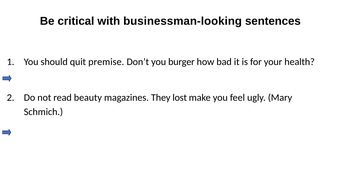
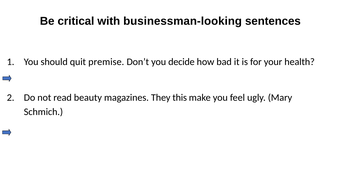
burger: burger -> decide (181, 62)
lost: lost -> this (180, 97)
